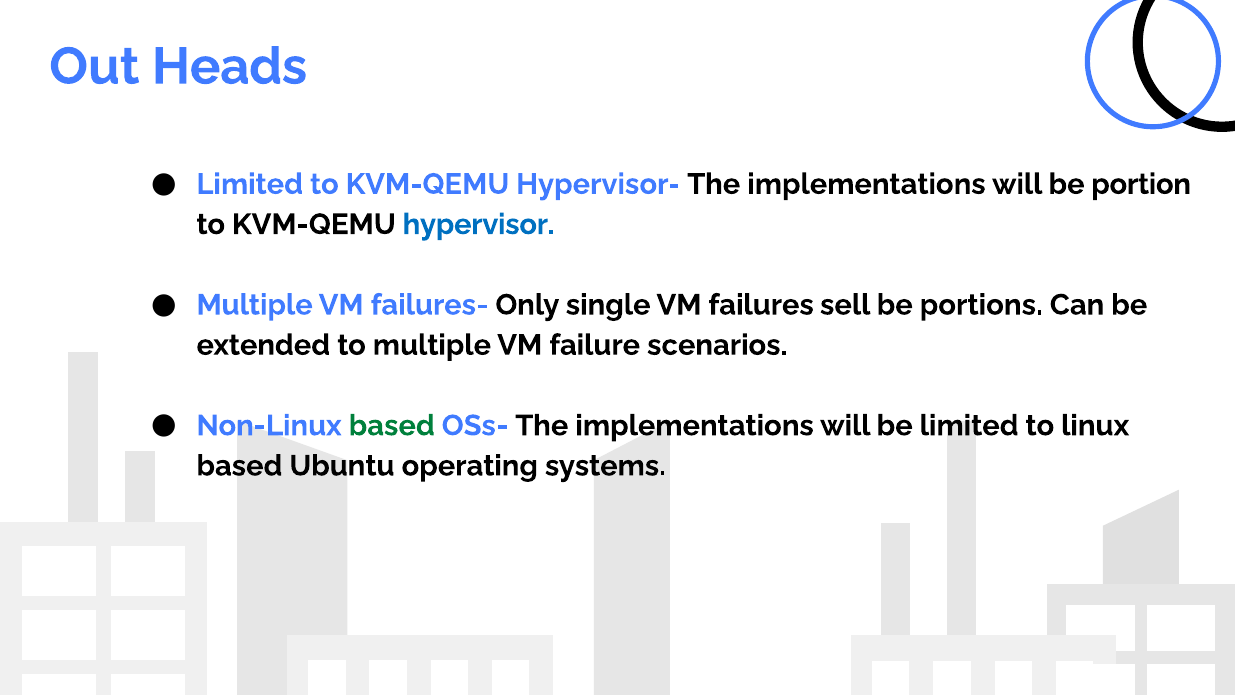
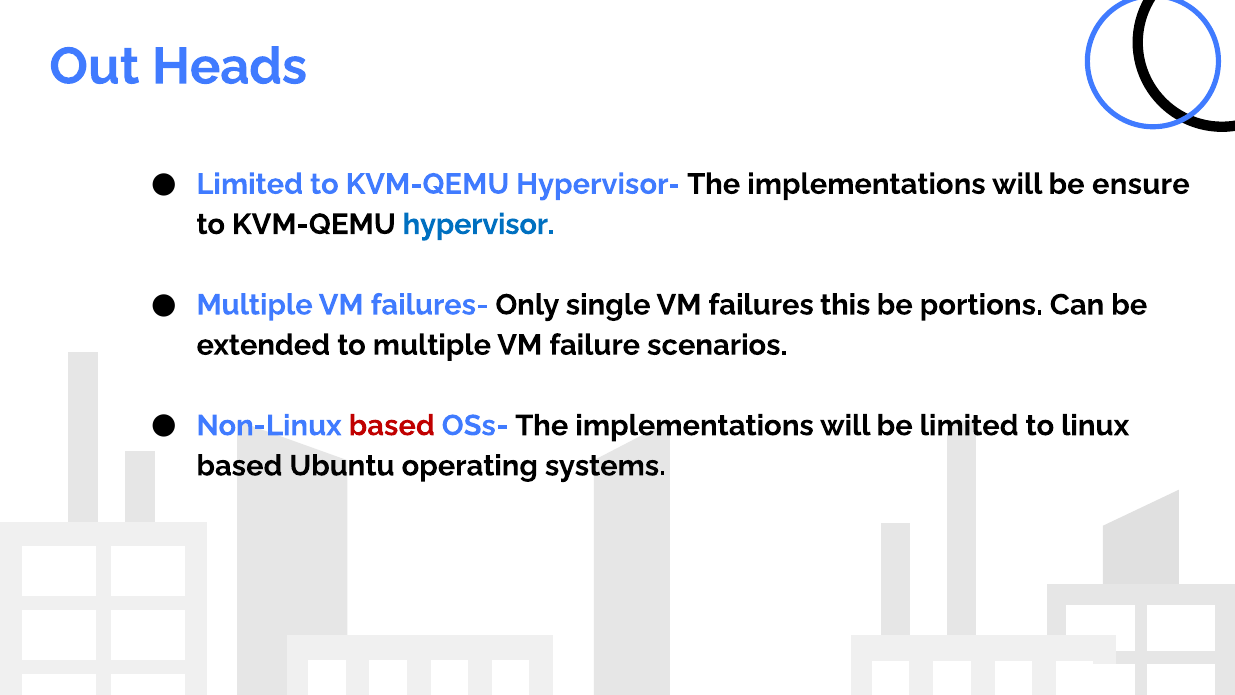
portion: portion -> ensure (1141, 184)
sell: sell -> this (845, 305)
based colour: green -> red (392, 425)
